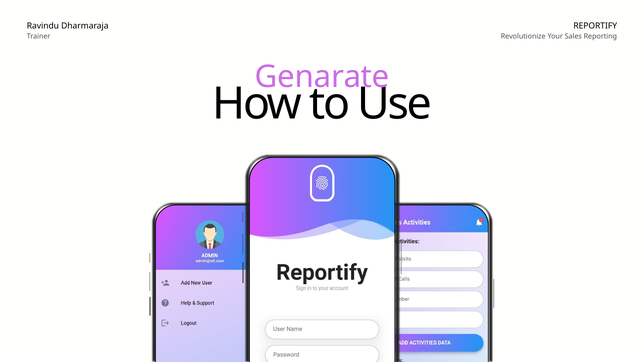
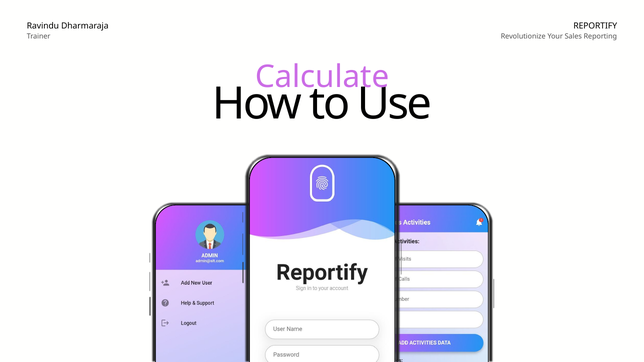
Genarate: Genarate -> Calculate (322, 77)
